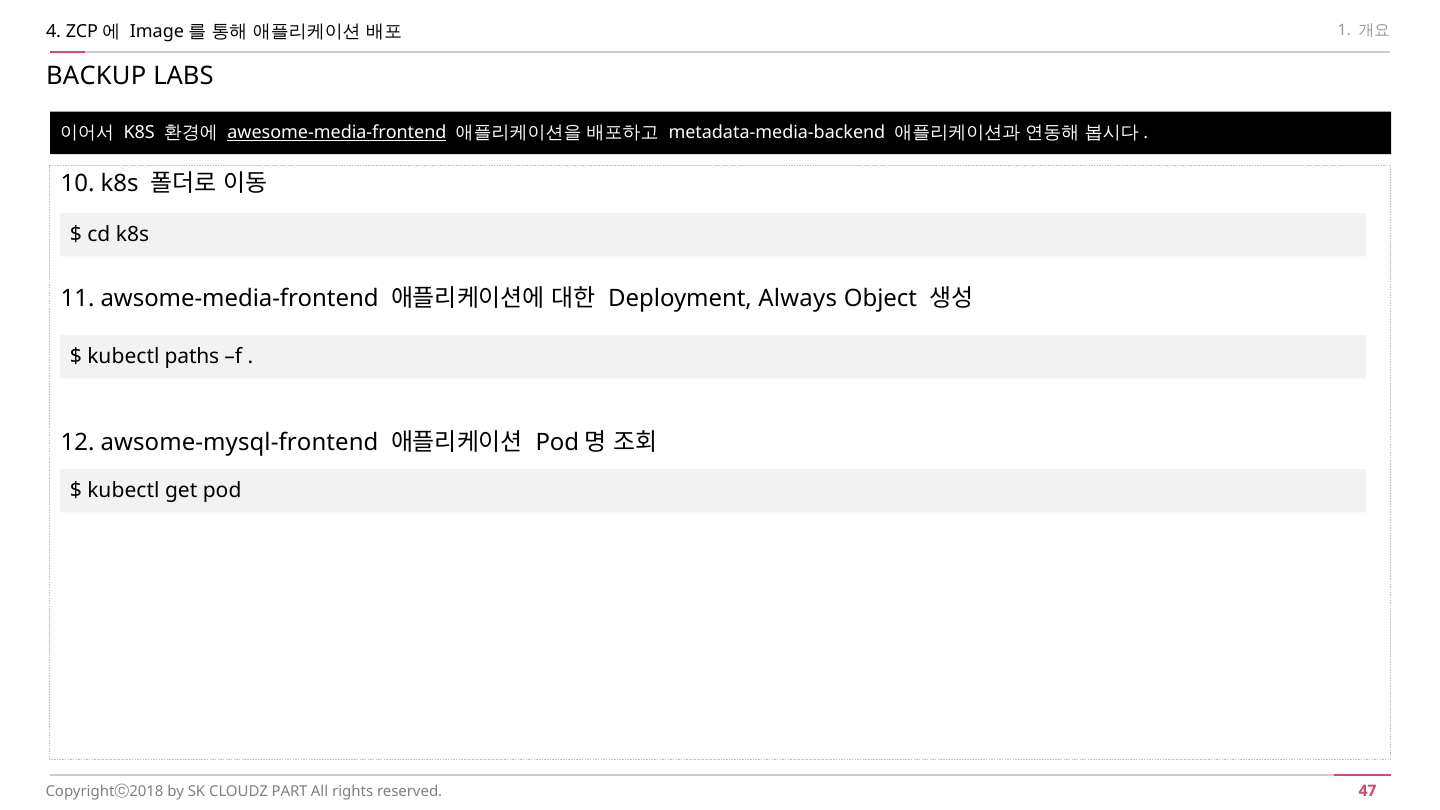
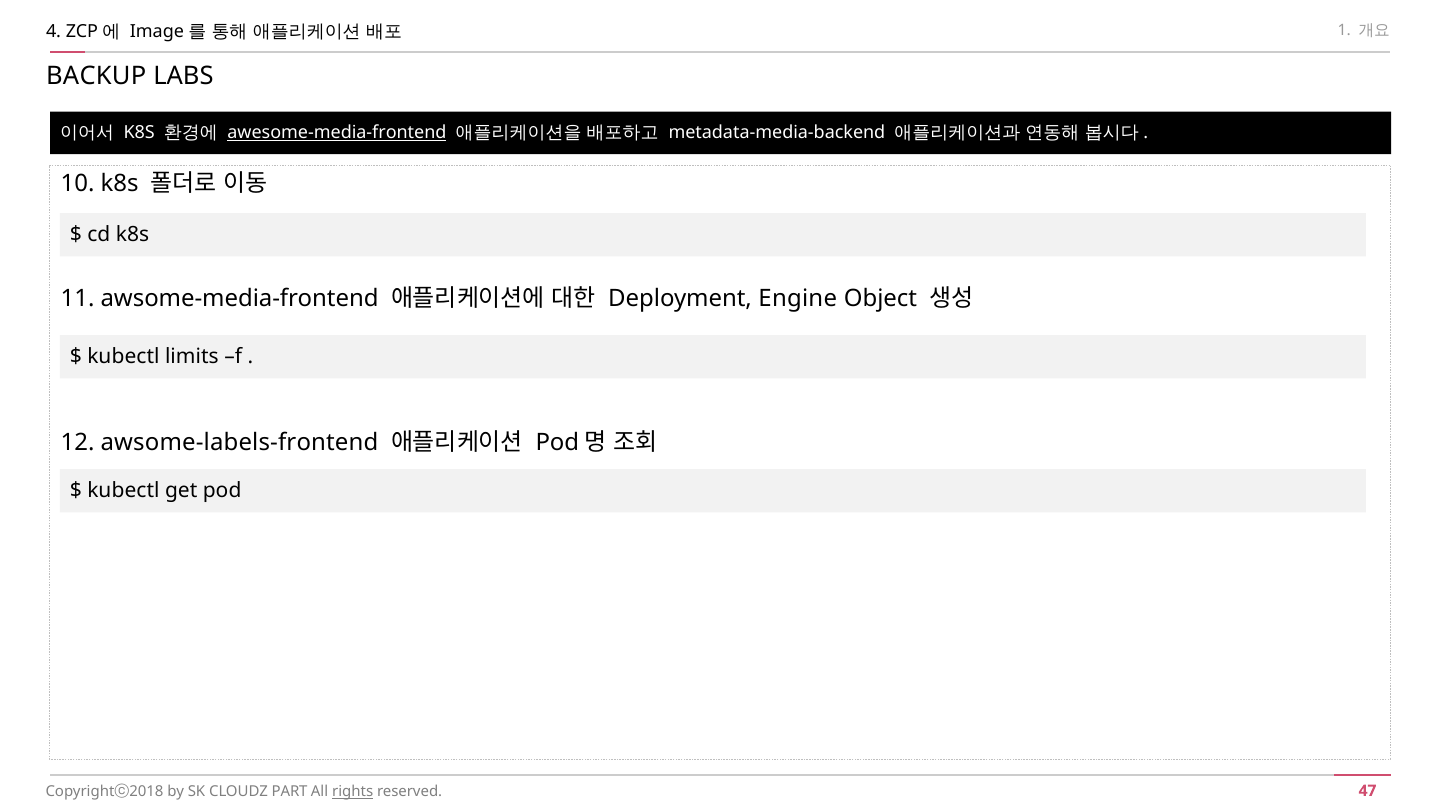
Always: Always -> Engine (798, 299)
paths: paths -> limits (192, 357)
awsome-mysql-frontend: awsome-mysql-frontend -> awsome-labels-frontend (240, 442)
rights underline: none -> present (353, 792)
